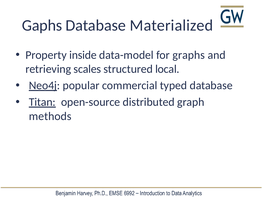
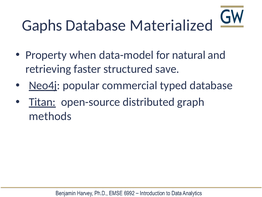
inside: inside -> when (83, 55)
graphs: graphs -> natural (189, 55)
scales: scales -> faster (87, 69)
local: local -> save (167, 69)
